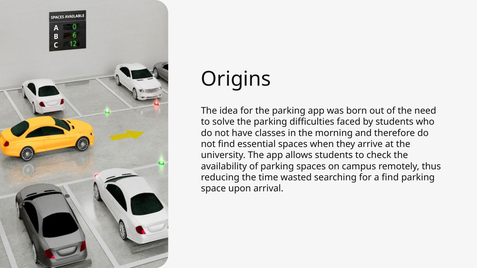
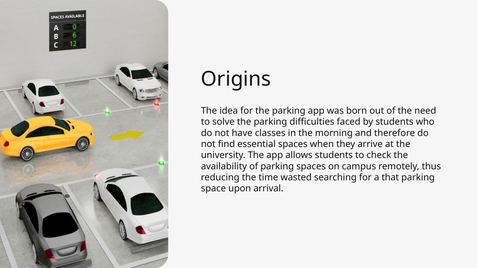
a find: find -> that (390, 178)
